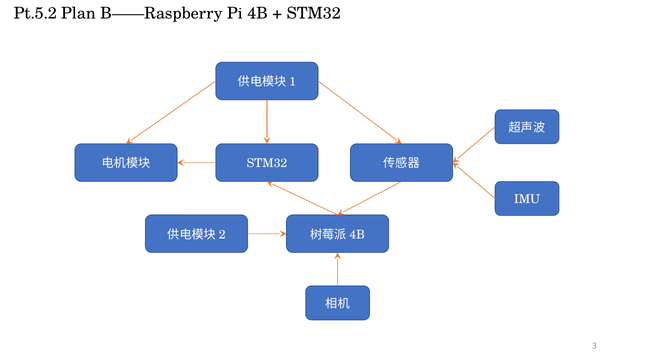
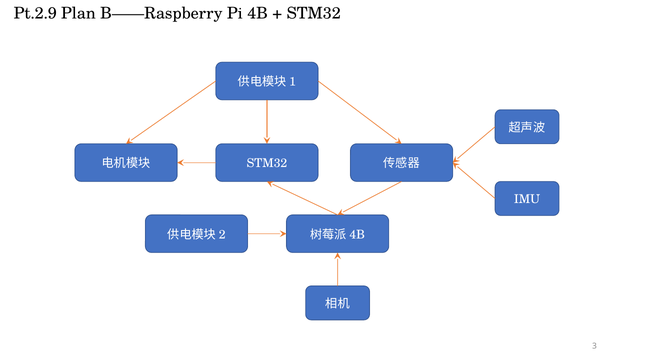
Pt.5.2: Pt.5.2 -> Pt.2.9 (35, 13)
